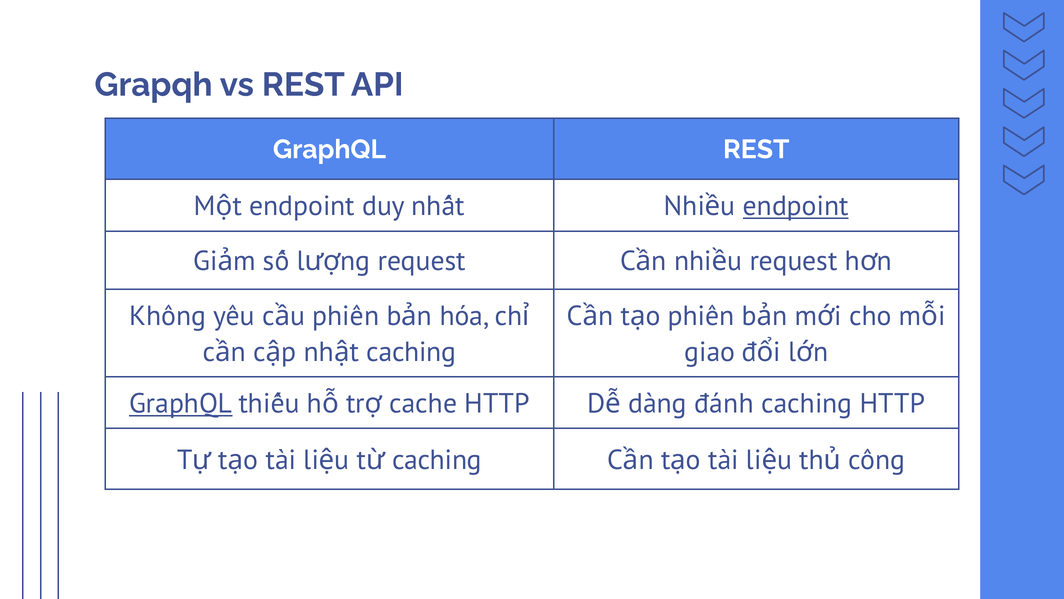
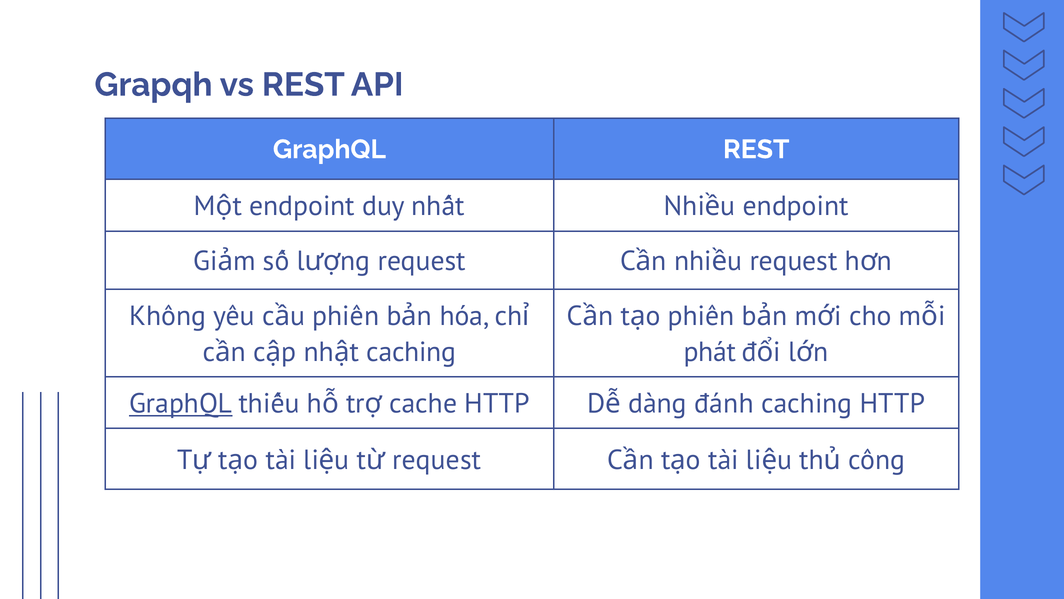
endpoint underline: present -> none (796, 206)
giao: giao -> phát (710, 352)
caching: caching -> request (437, 460)
